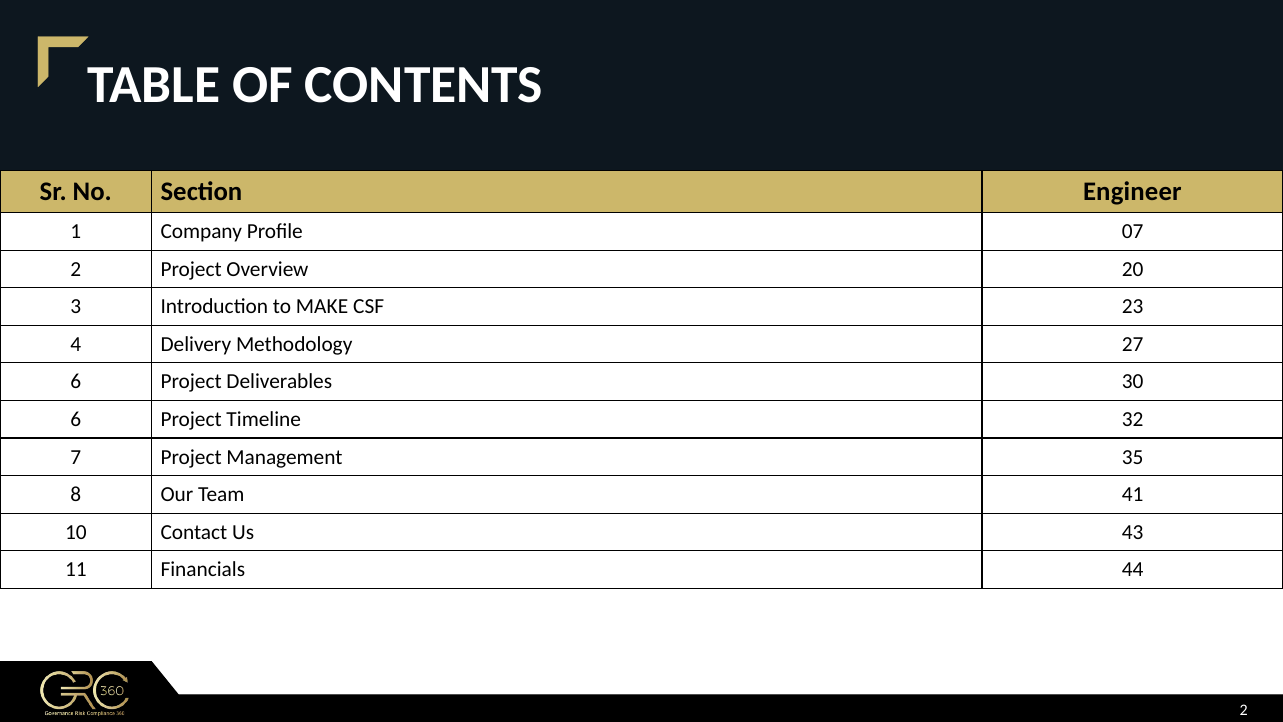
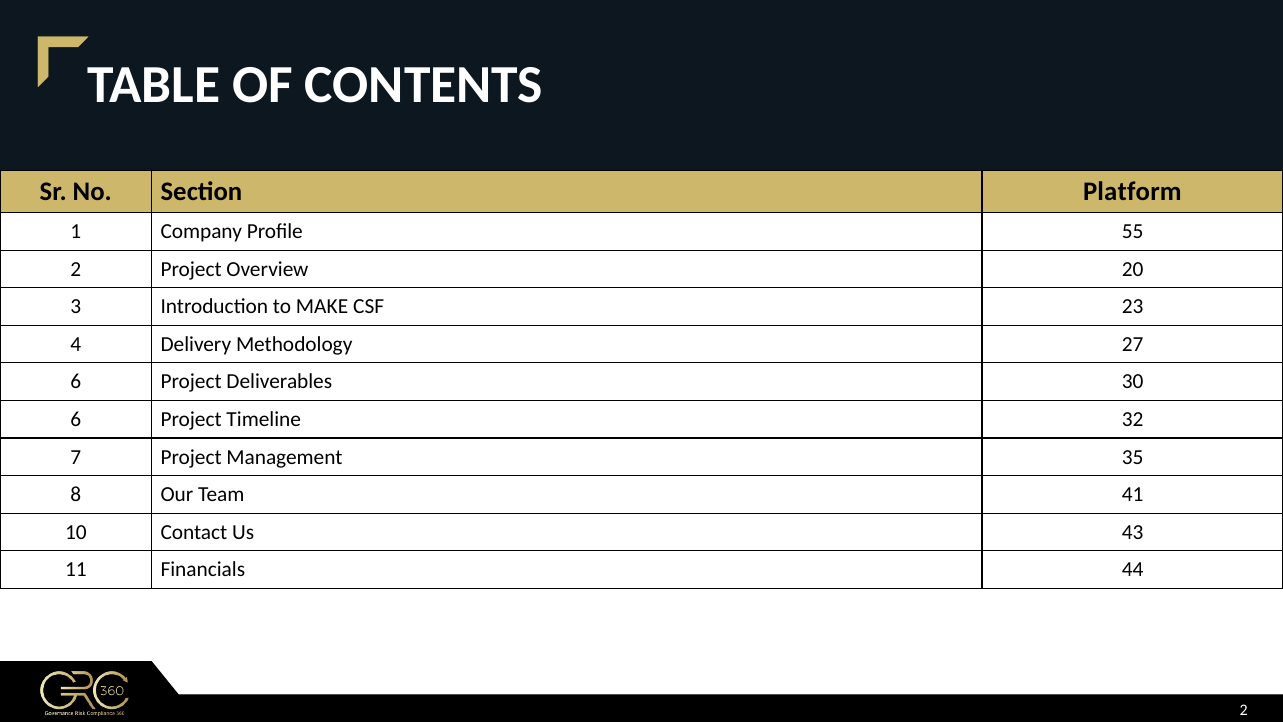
Engineer: Engineer -> Platform (1132, 192)
07: 07 -> 55 (1133, 232)
